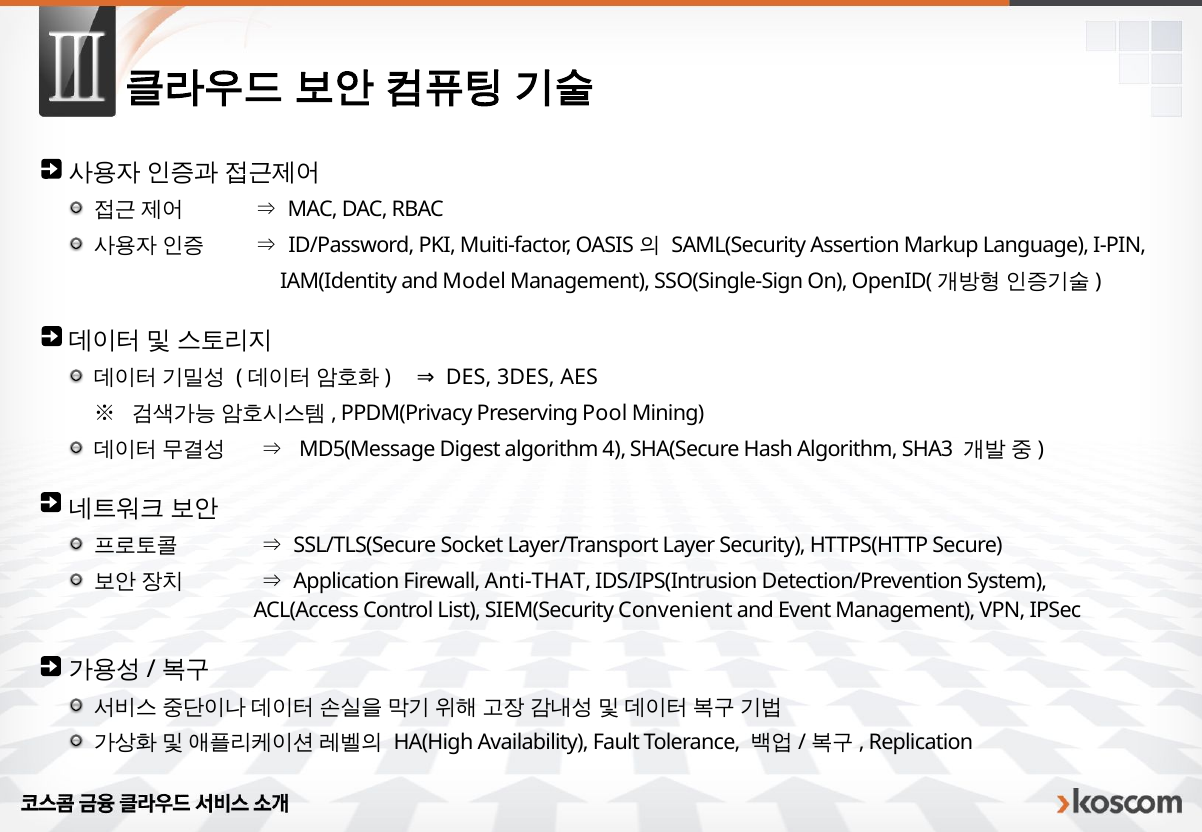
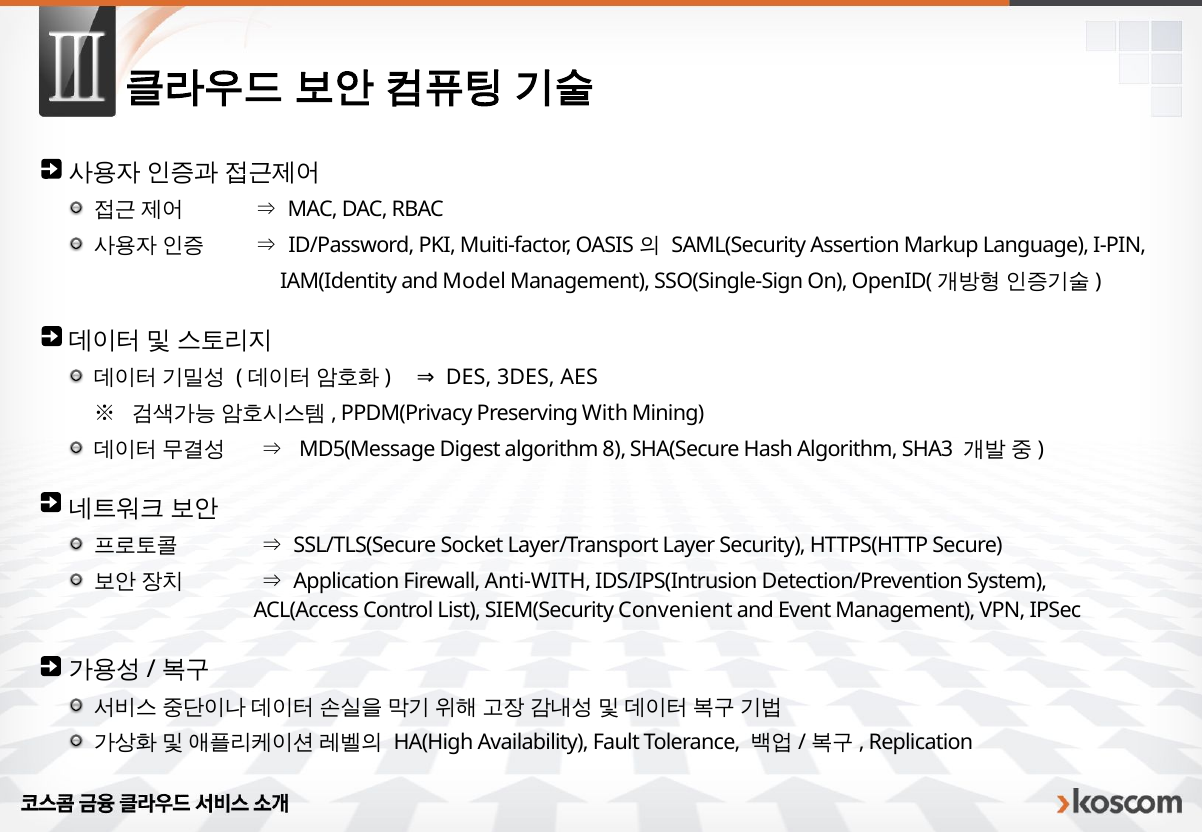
Pool: Pool -> With (605, 413)
4: 4 -> 8 (614, 449)
Anti-THAT: Anti-THAT -> Anti-WITH (538, 581)
